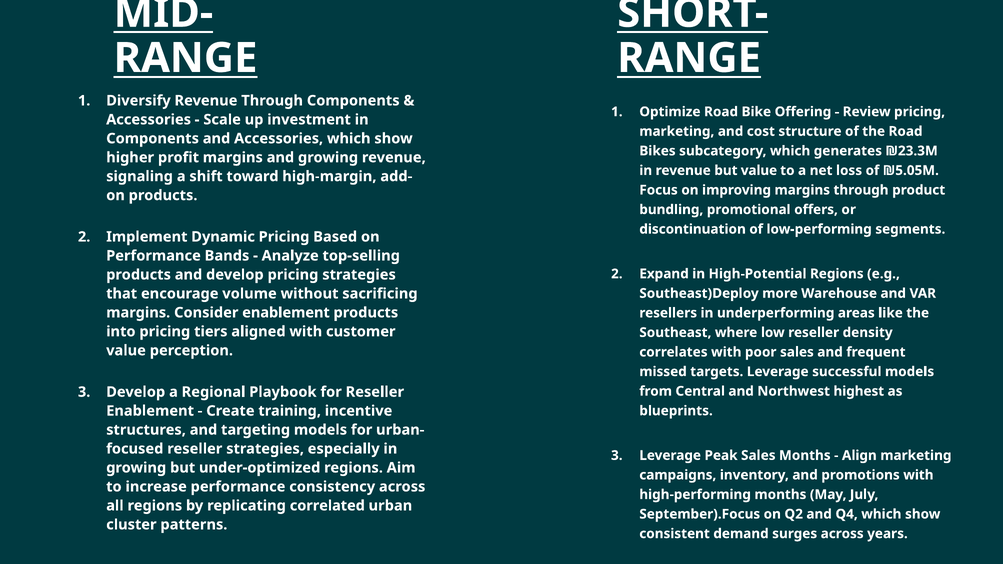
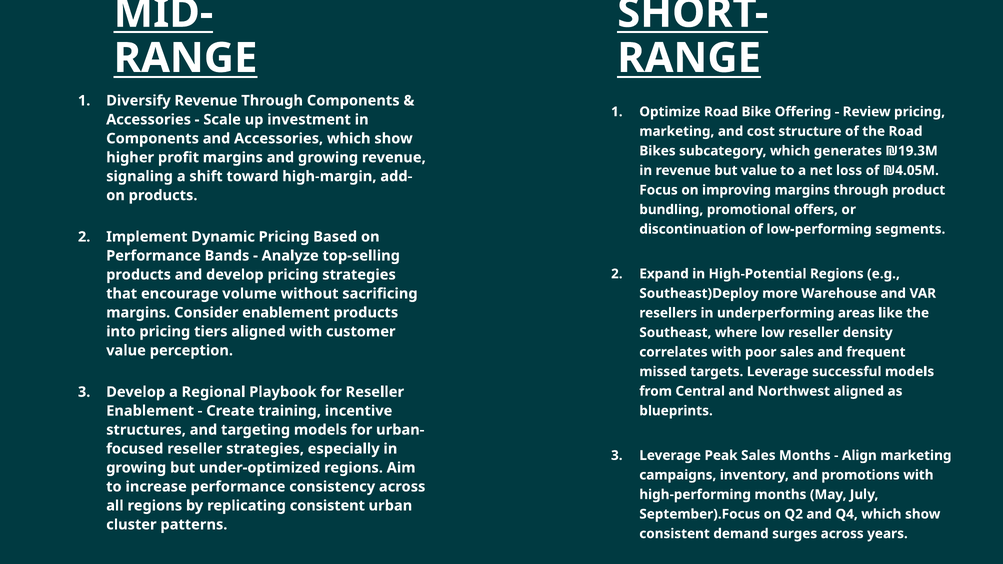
₪23.3M: ₪23.3M -> ₪19.3M (912, 151)
₪5.05M: ₪5.05M -> ₪4.05M (911, 171)
Northwest highest: highest -> aligned (859, 391)
replicating correlated: correlated -> consistent (327, 506)
